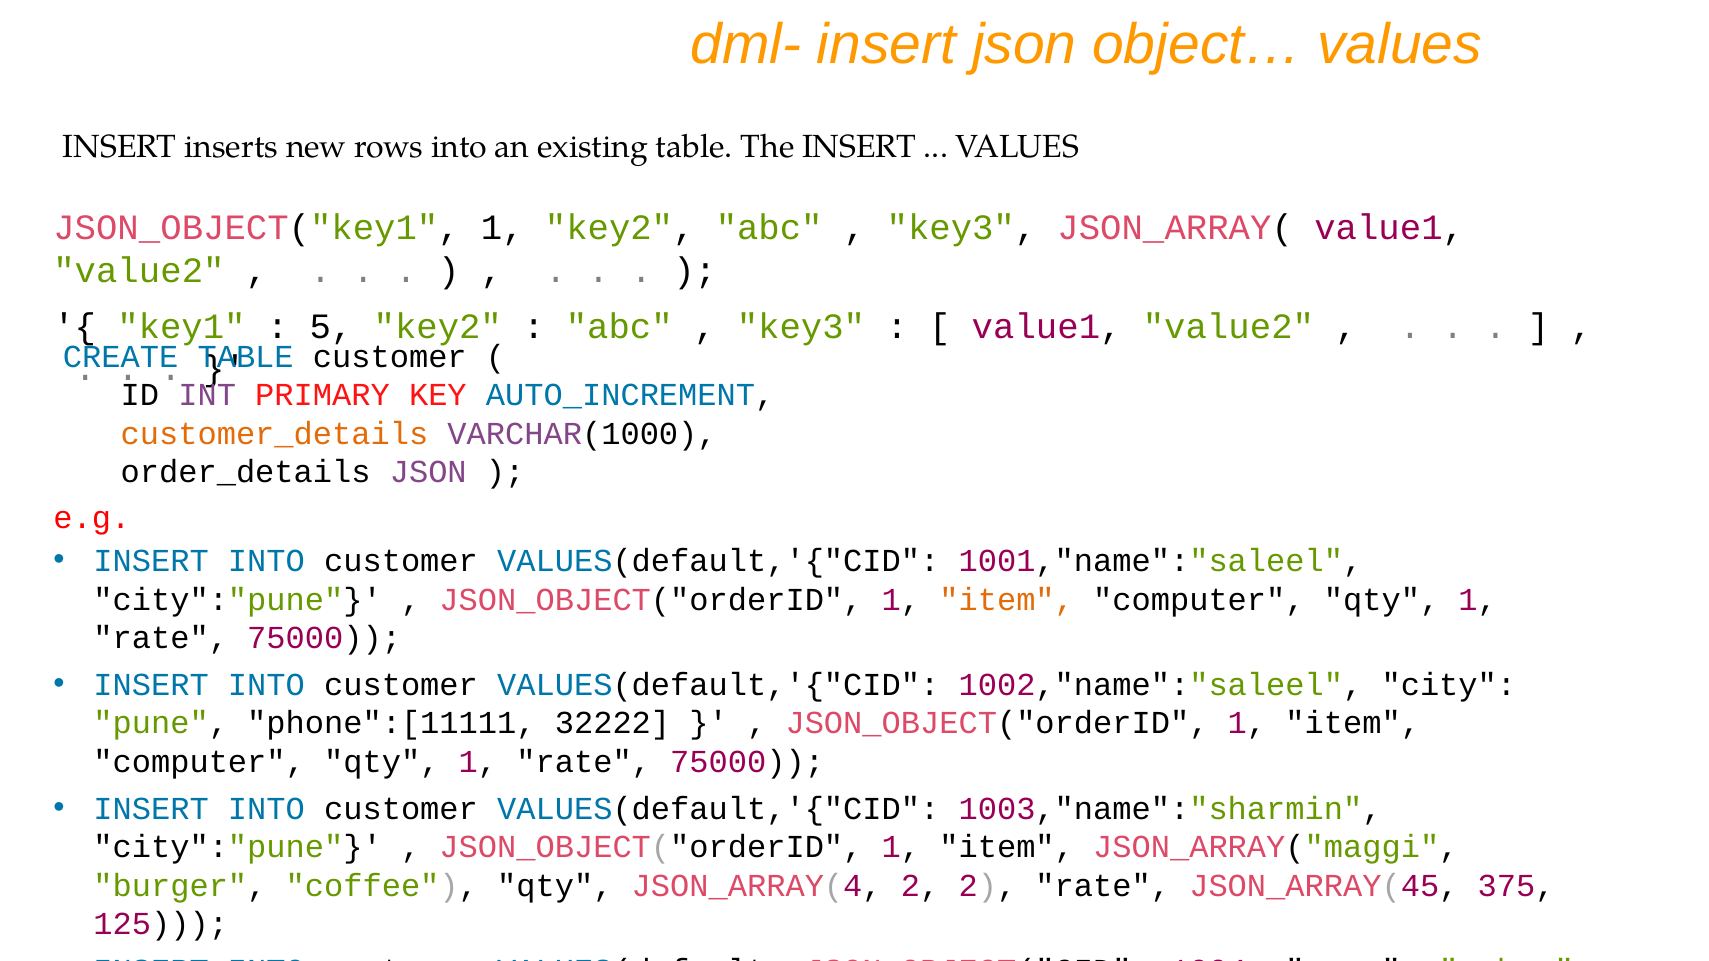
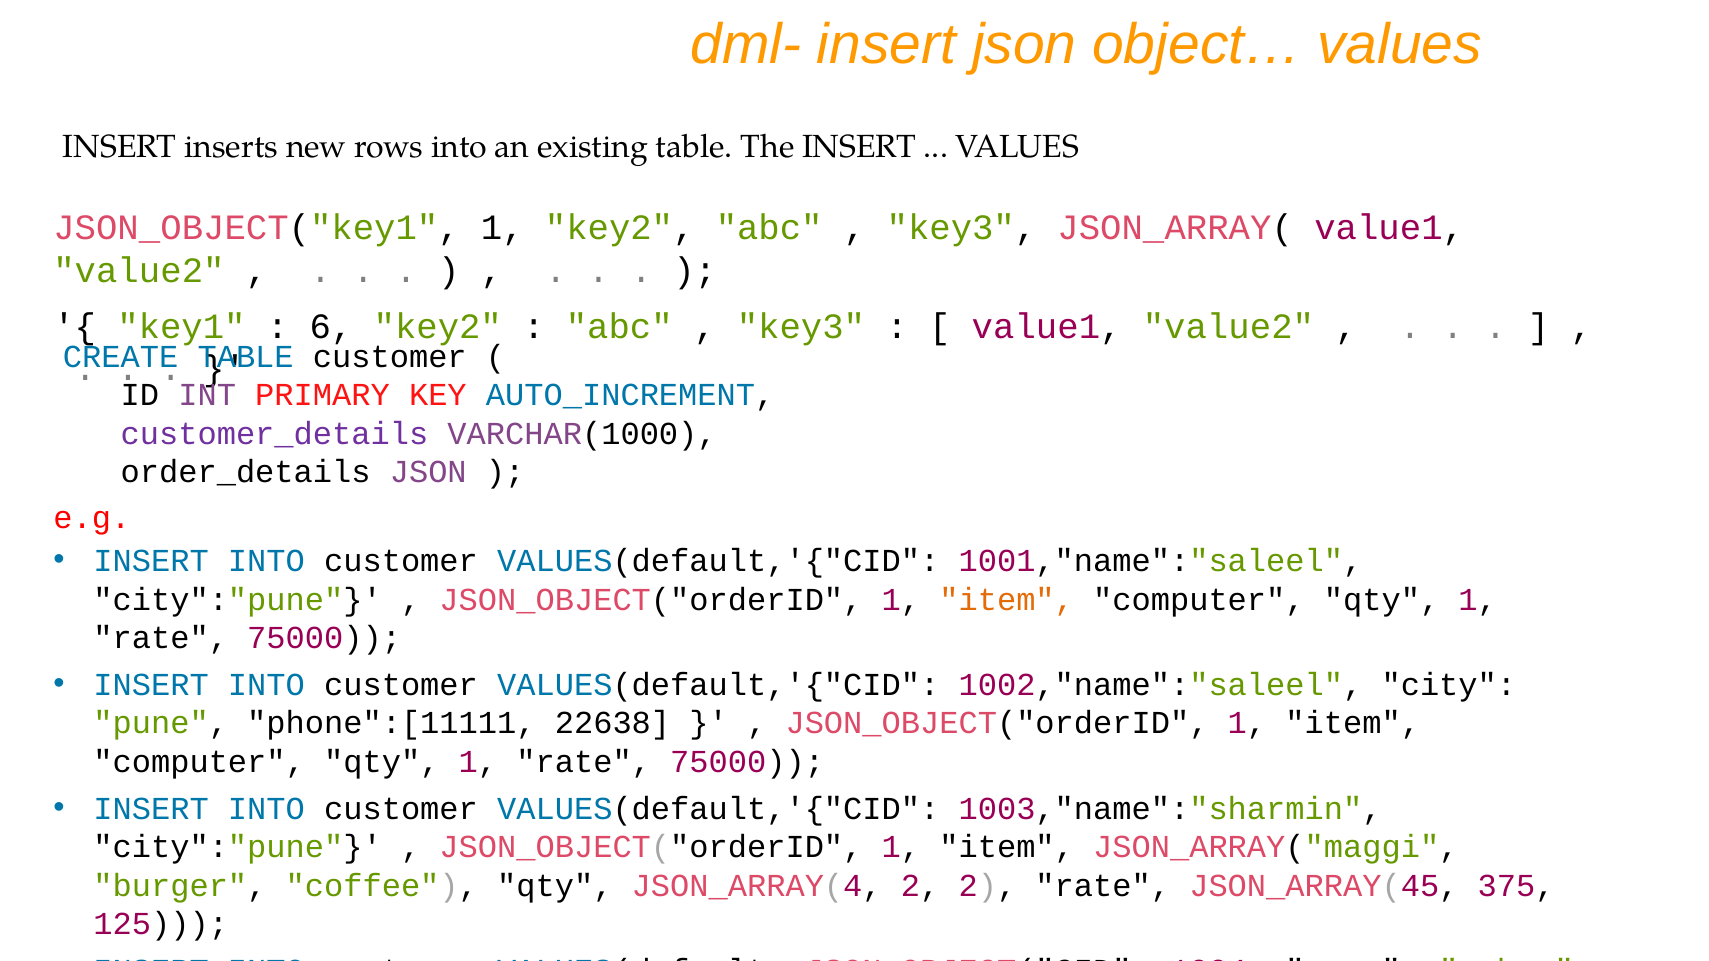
5: 5 -> 6 (331, 326)
customer_details colour: orange -> purple (274, 434)
32222: 32222 -> 22638 (613, 724)
